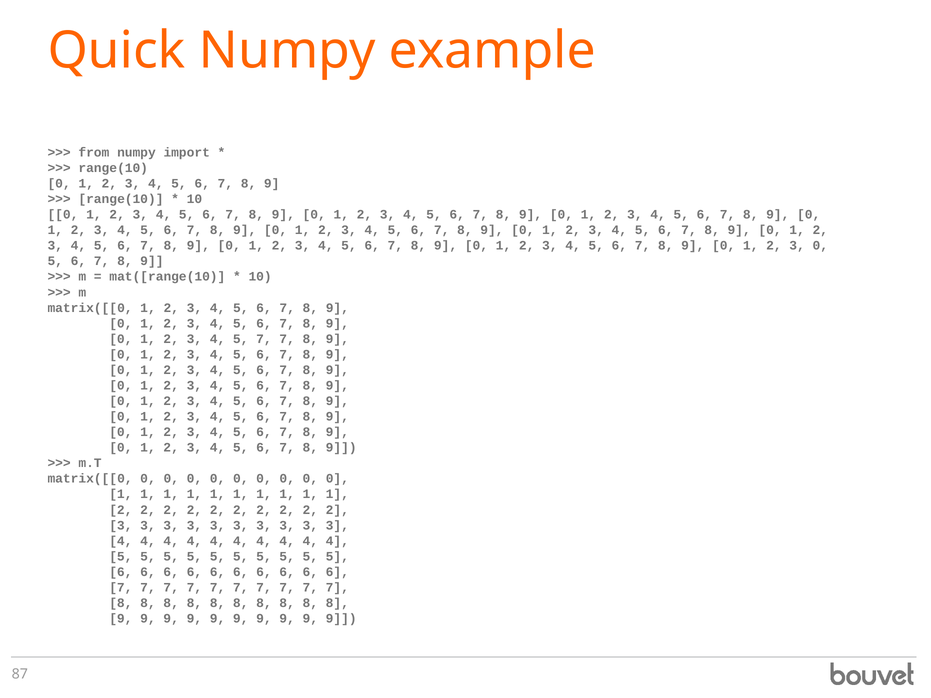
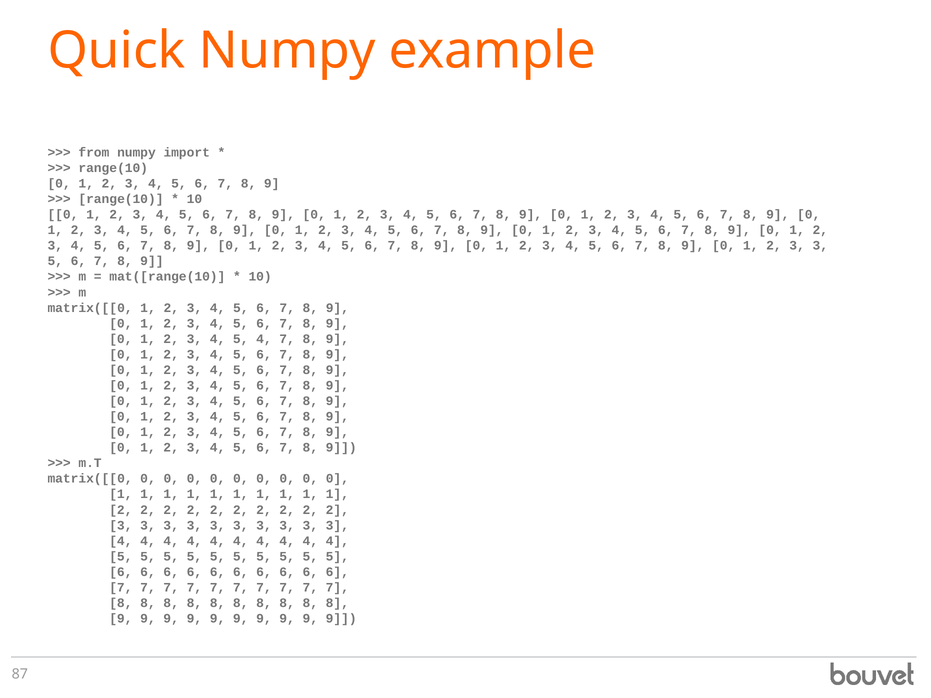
1 2 3 0: 0 -> 3 (820, 246)
5 7: 7 -> 4 (264, 339)
